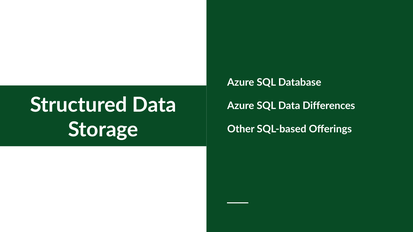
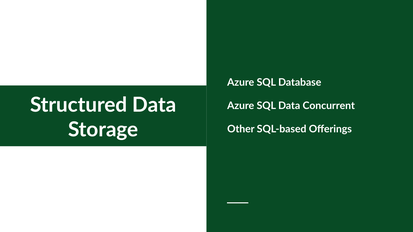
Differences: Differences -> Concurrent (329, 106)
